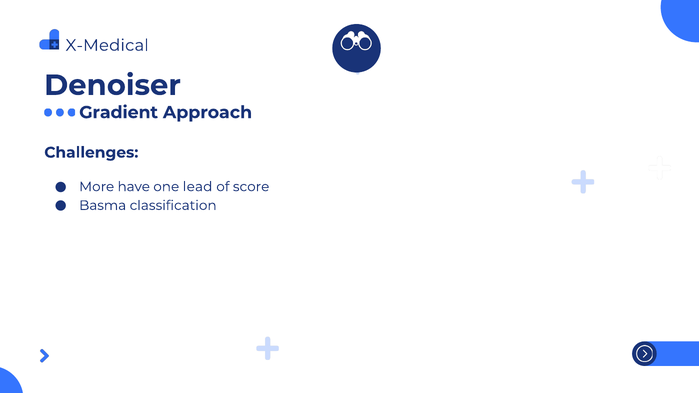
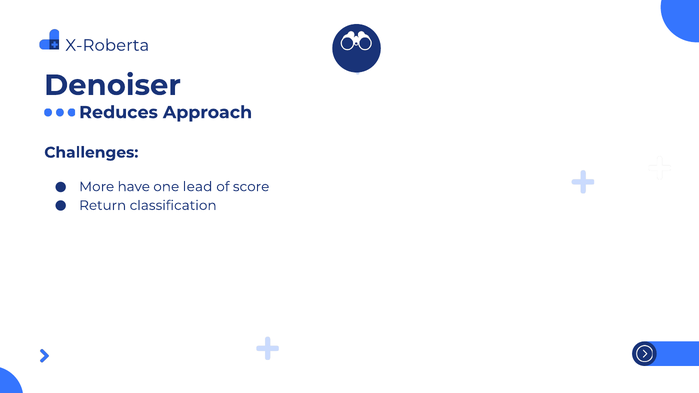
X-Medical: X-Medical -> X-Roberta (107, 45)
Gradient: Gradient -> Reduces (119, 112)
Basma: Basma -> Return (103, 206)
